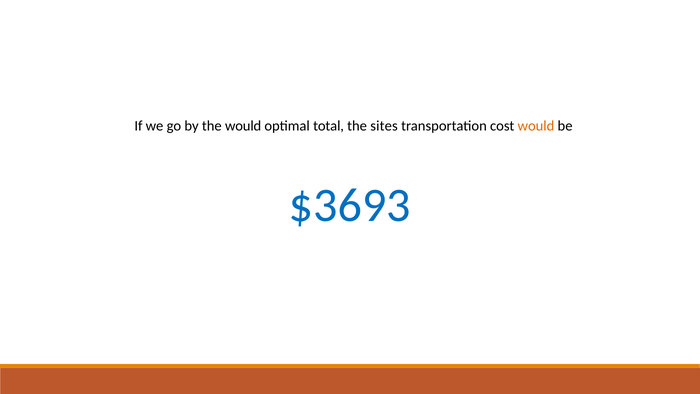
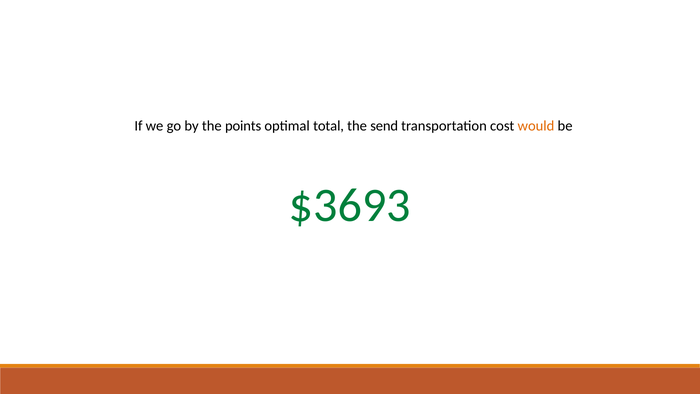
the would: would -> points (243, 126)
sites: sites -> send (384, 126)
$3693 colour: blue -> green (350, 205)
